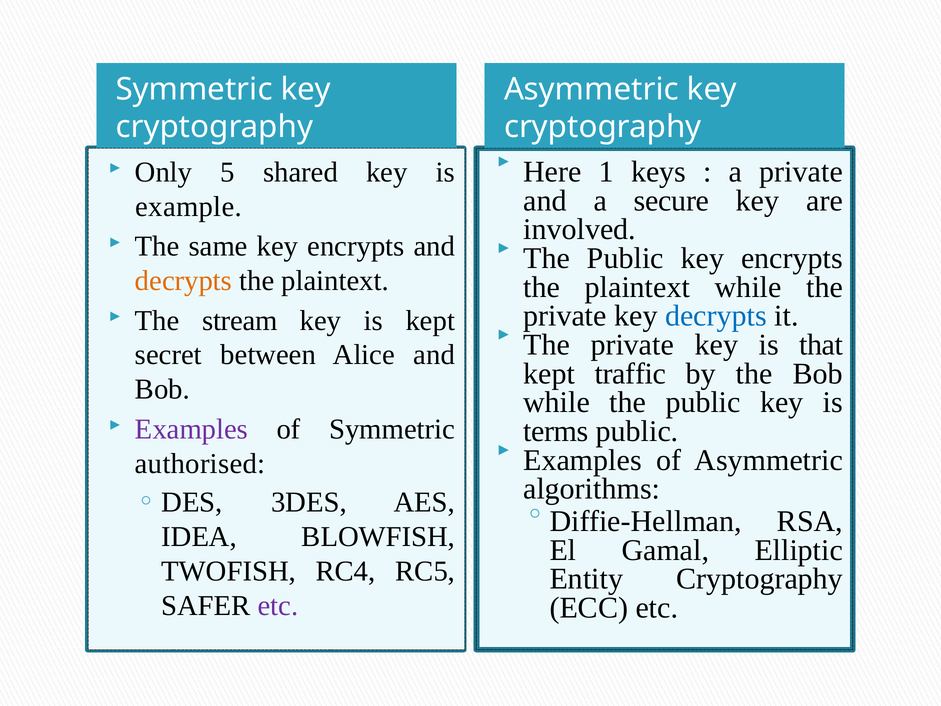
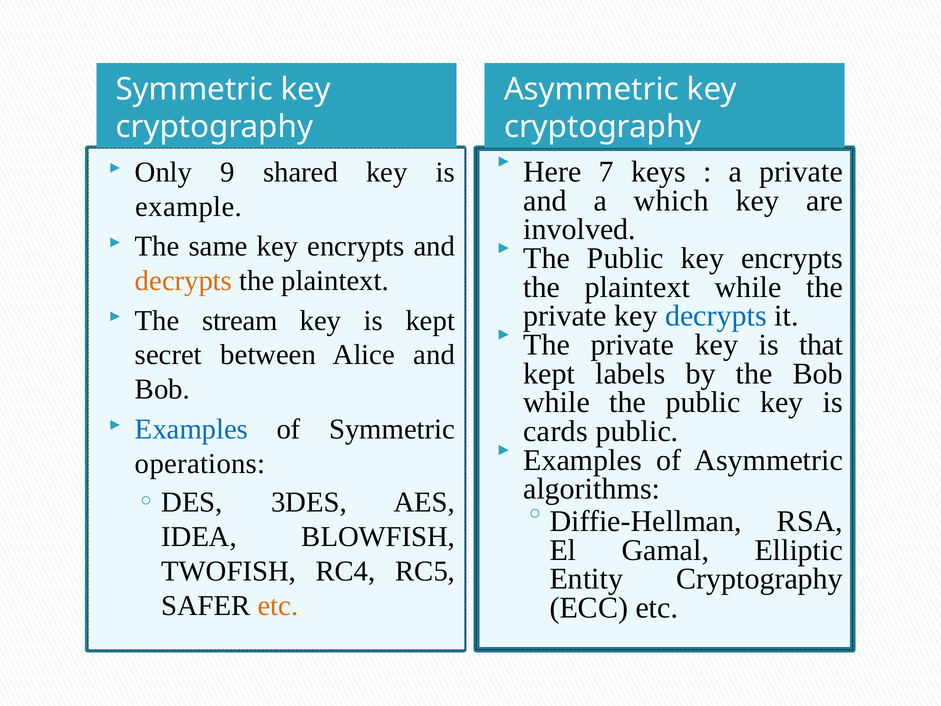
1: 1 -> 7 (606, 172)
5: 5 -> 9 (228, 172)
secure: secure -> which (671, 201)
traffic: traffic -> labels (630, 374)
terms: terms -> cards (556, 431)
Examples colour: purple -> blue (192, 429)
authorised: authorised -> operations (200, 463)
etc colour: purple -> orange (278, 605)
